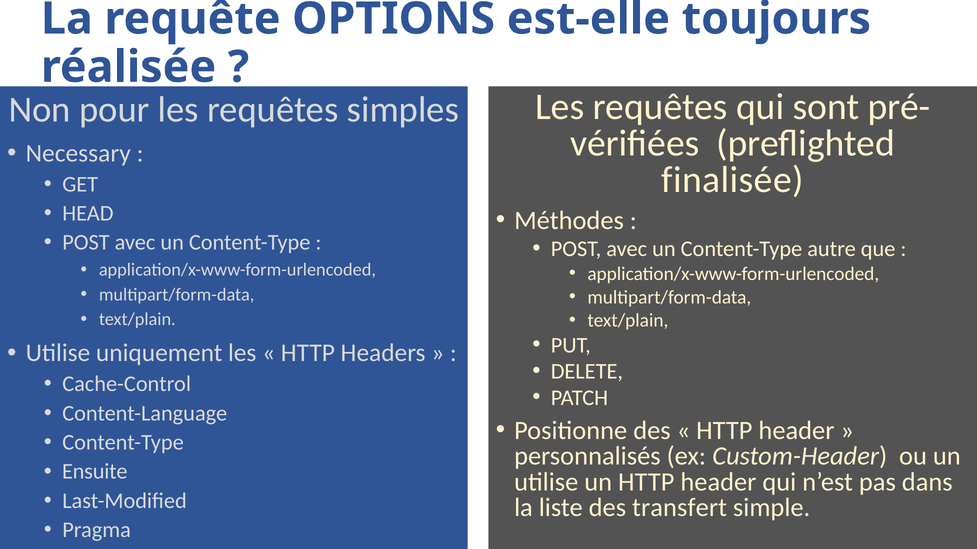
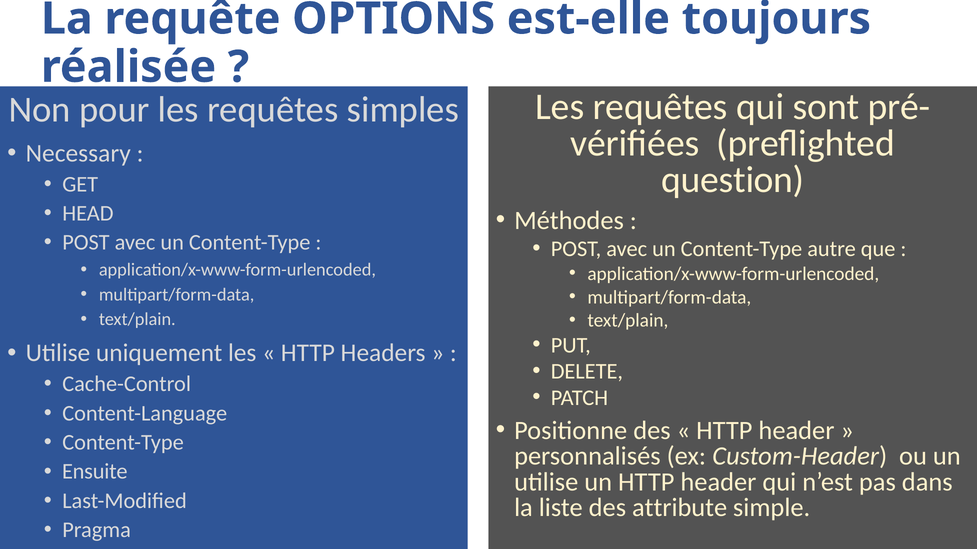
finalisée: finalisée -> question (733, 180)
transfert: transfert -> attribute (680, 508)
